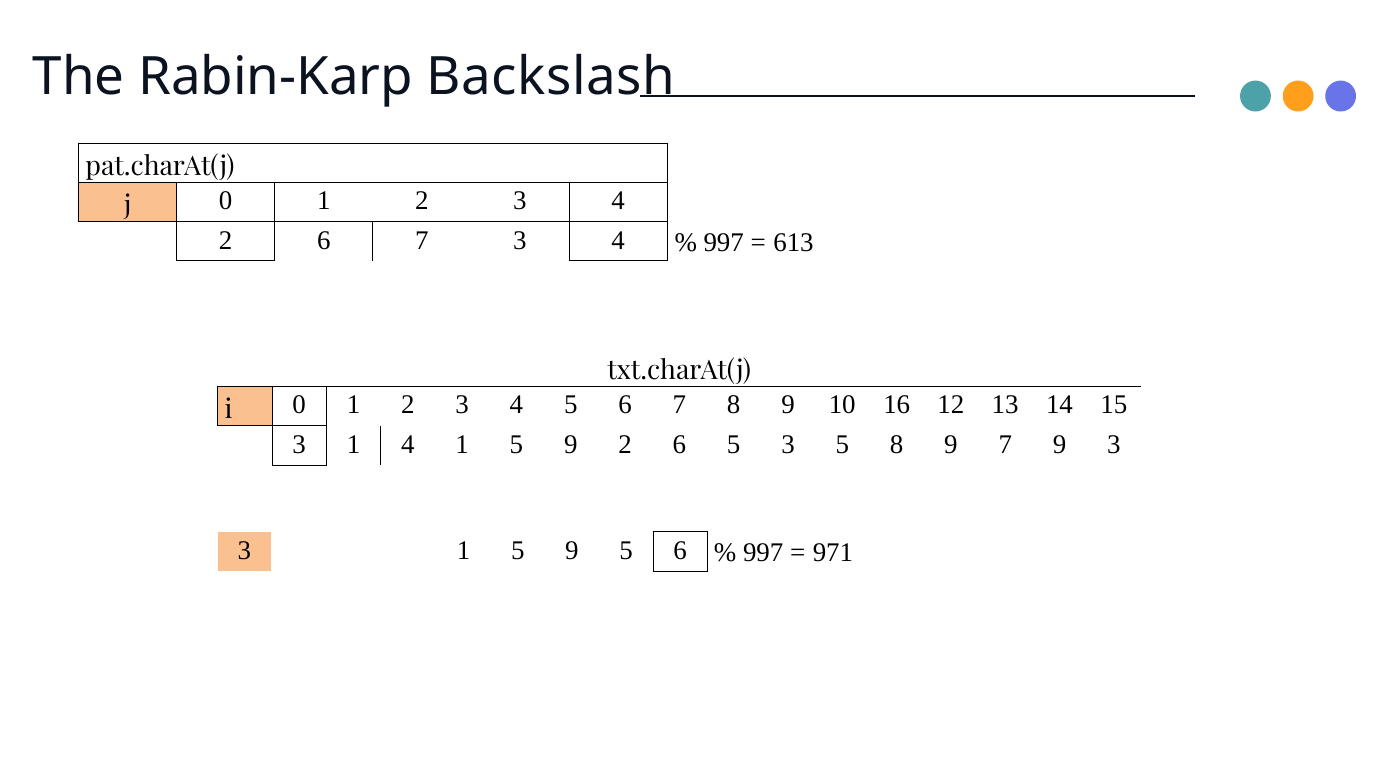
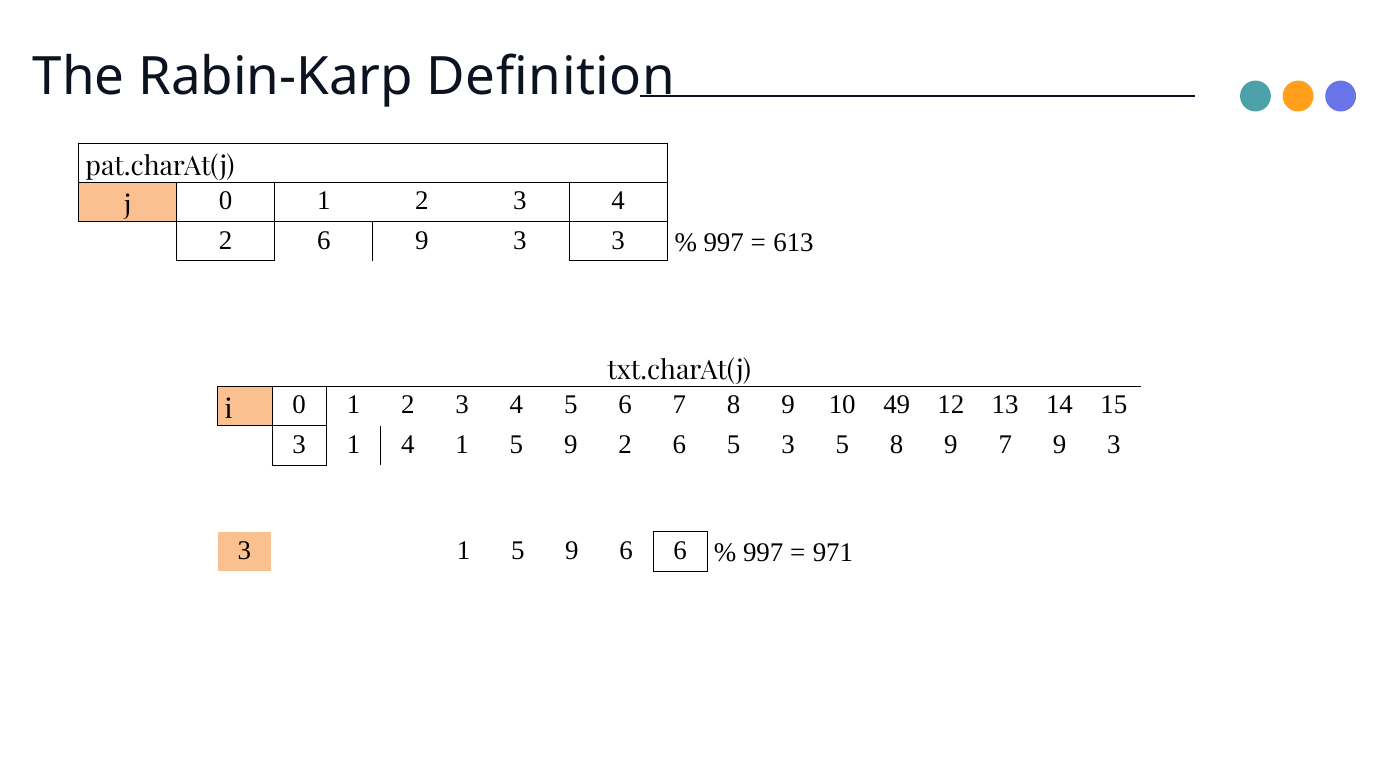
Backslash: Backslash -> Definition (551, 77)
2 6 7: 7 -> 9 (422, 240)
4: 4 -> 3 (618, 240)
16: 16 -> 49 (897, 405)
9 5: 5 -> 6 (626, 550)
